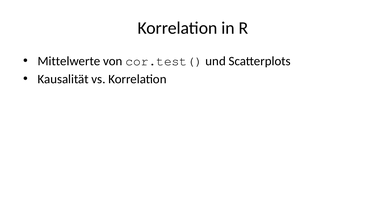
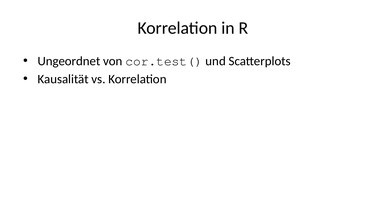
Mittelwerte: Mittelwerte -> Ungeordnet (69, 61)
